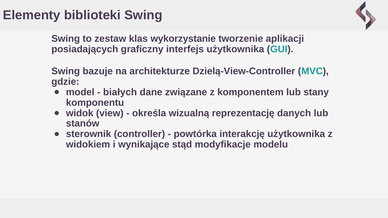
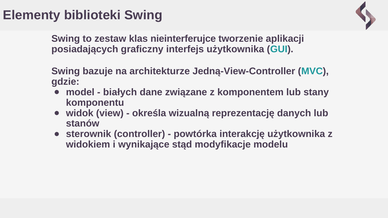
wykorzystanie: wykorzystanie -> nieinterferujce (183, 39)
Dzielą-View-Controller: Dzielą-View-Controller -> Jedną-View-Controller (244, 71)
